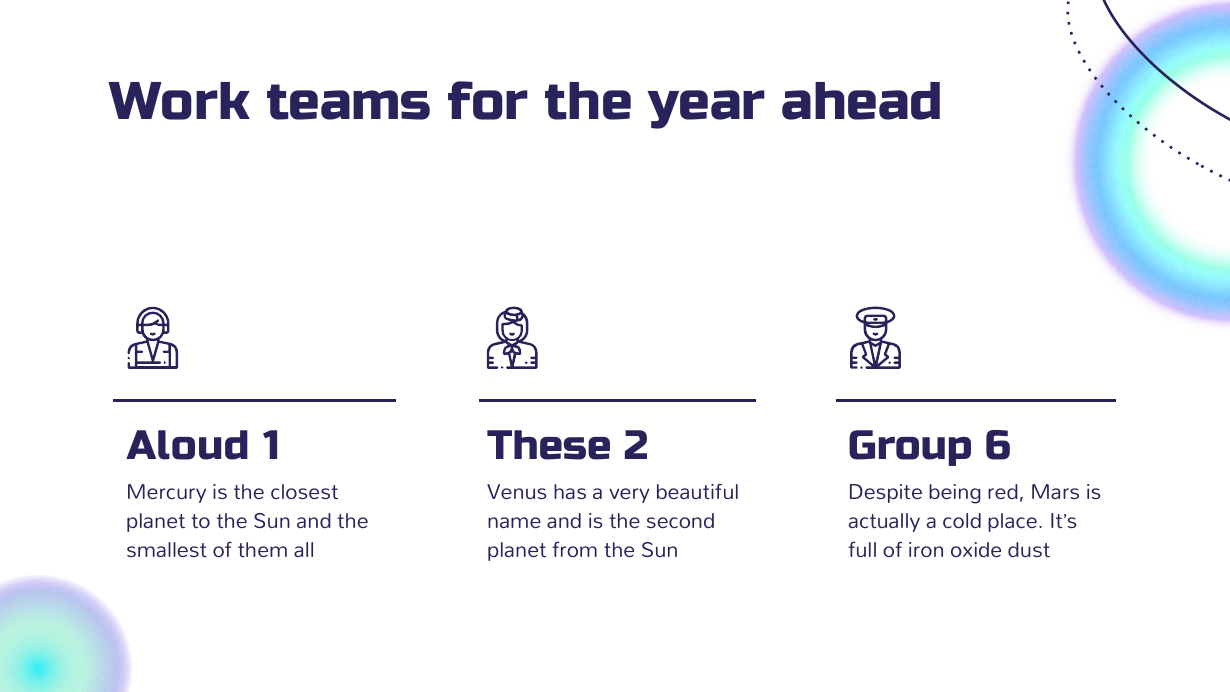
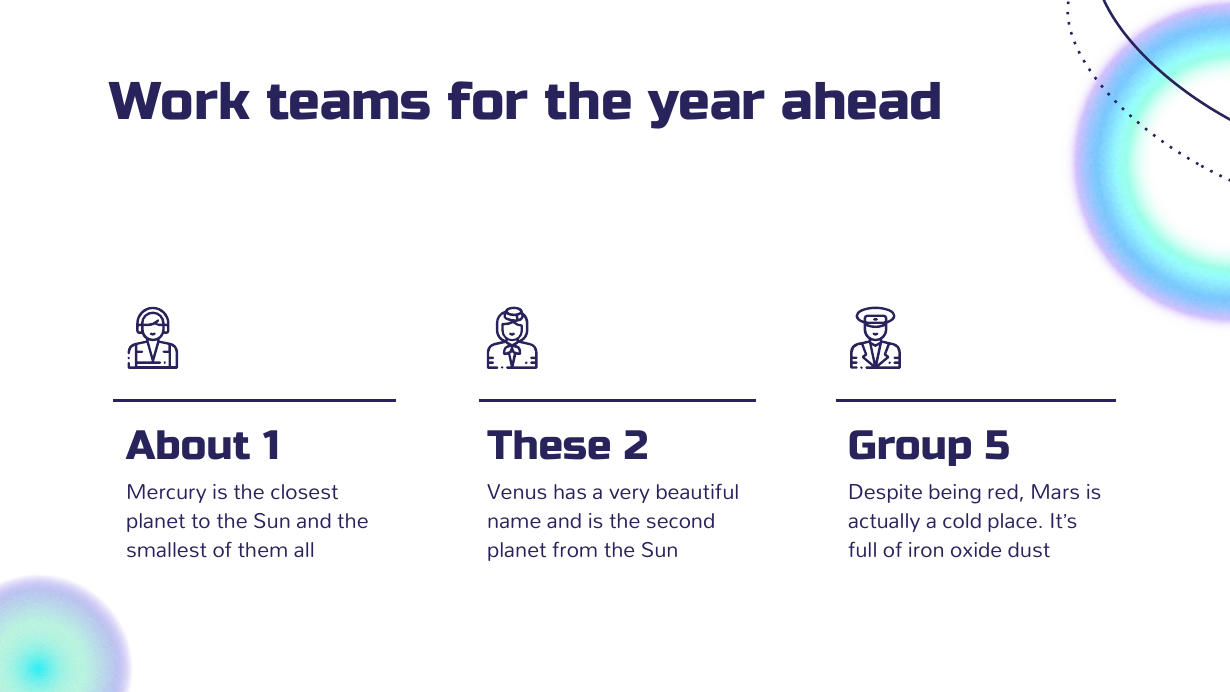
Aloud: Aloud -> About (188, 446)
6: 6 -> 5 (997, 446)
